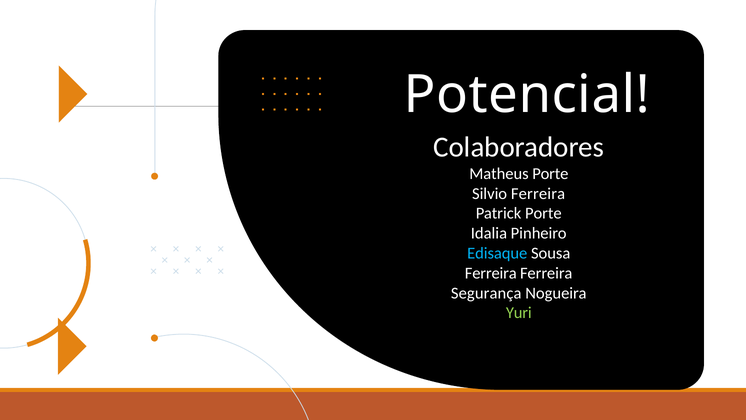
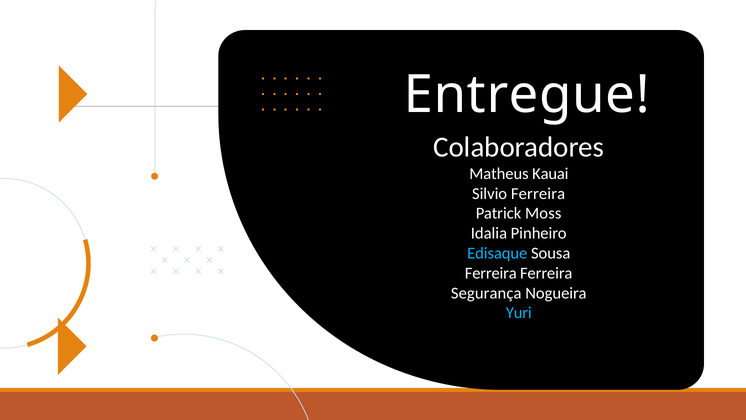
Potencial: Potencial -> Entregue (527, 95)
Matheus Porte: Porte -> Kauai (550, 174)
Patrick Porte: Porte -> Moss (543, 213)
Yuri colour: light green -> light blue (519, 313)
